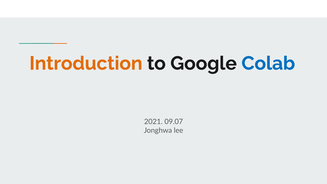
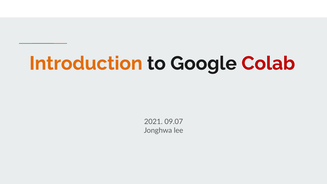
Colab colour: blue -> red (268, 63)
